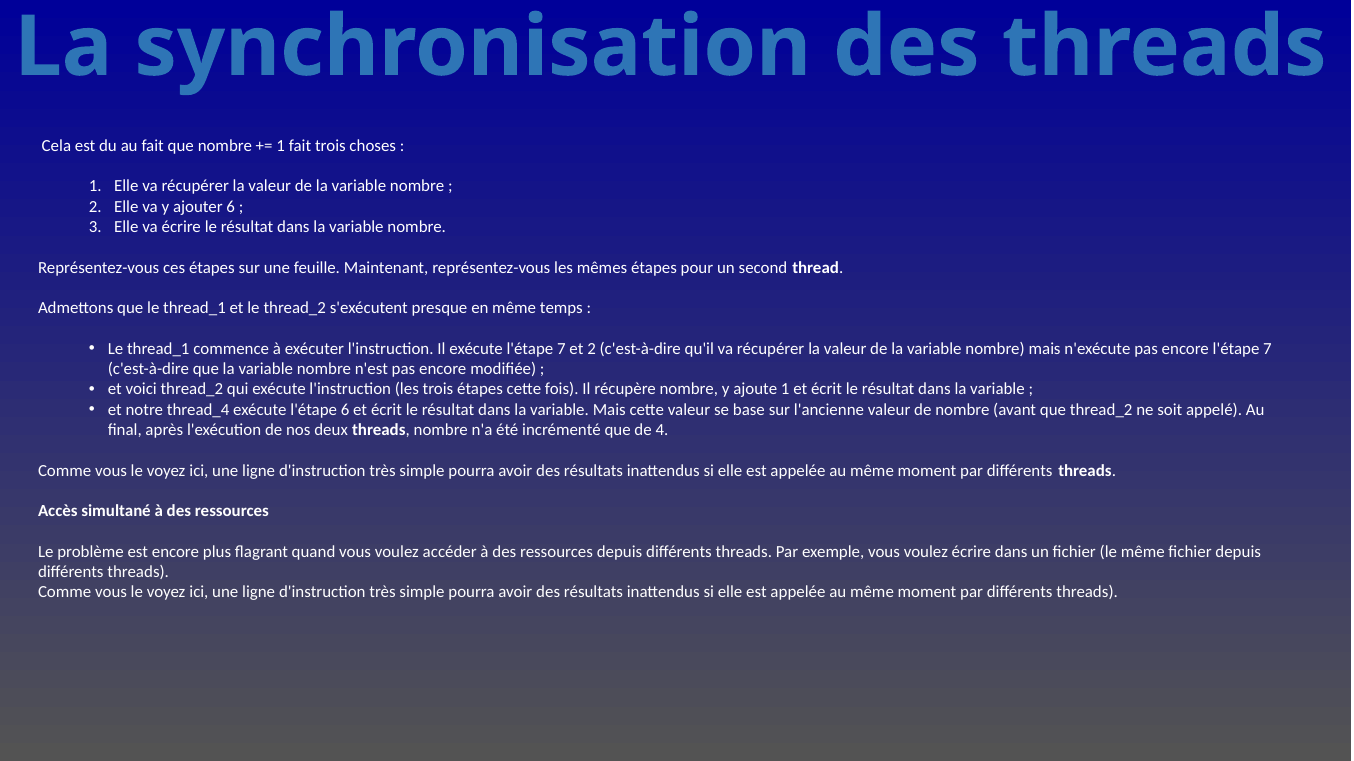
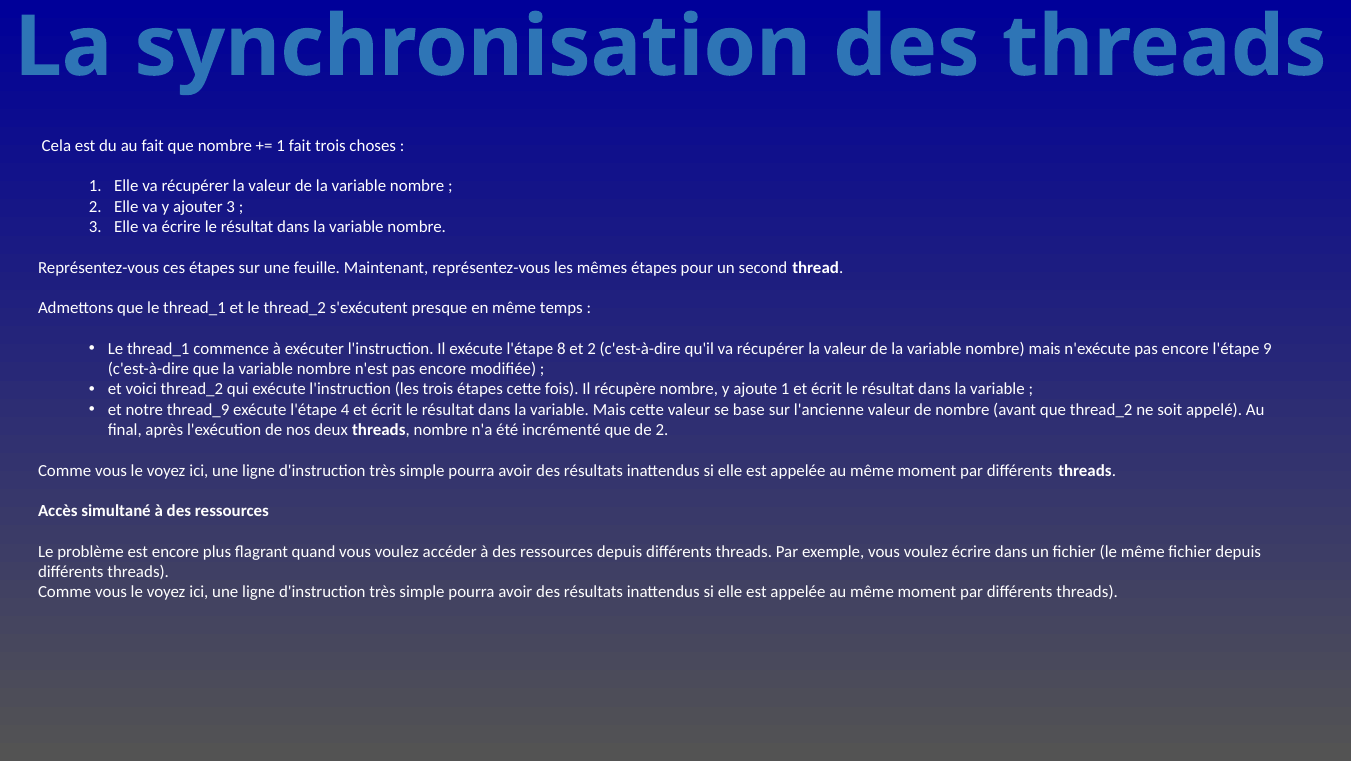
ajouter 6: 6 -> 3 (231, 207)
exécute l'étape 7: 7 -> 8 (561, 349)
encore l'étape 7: 7 -> 9 (1268, 349)
thread_4: thread_4 -> thread_9 (198, 410)
l'étape 6: 6 -> 4 (345, 410)
de 4: 4 -> 2 (662, 430)
